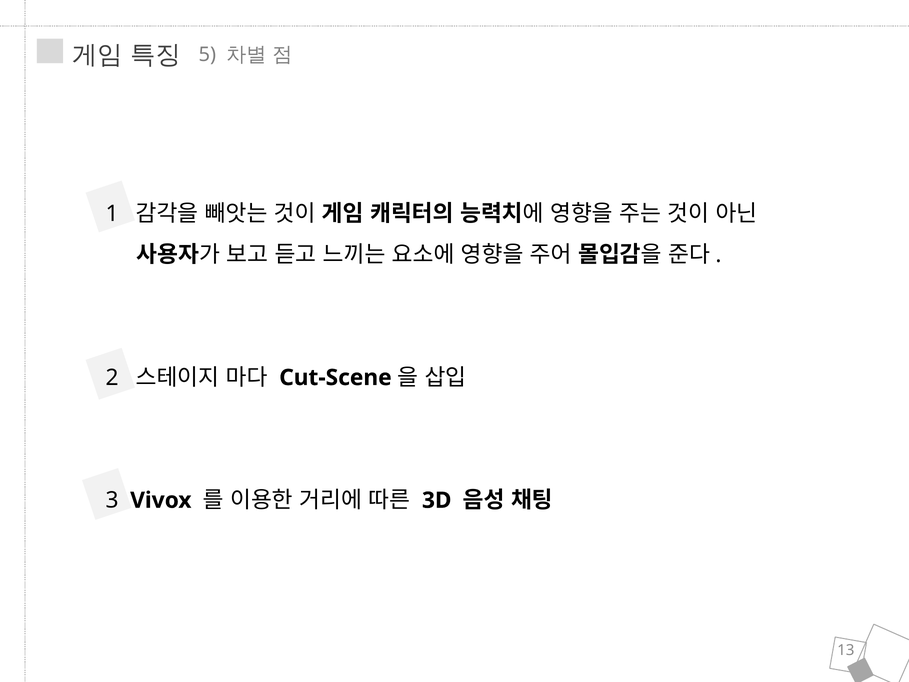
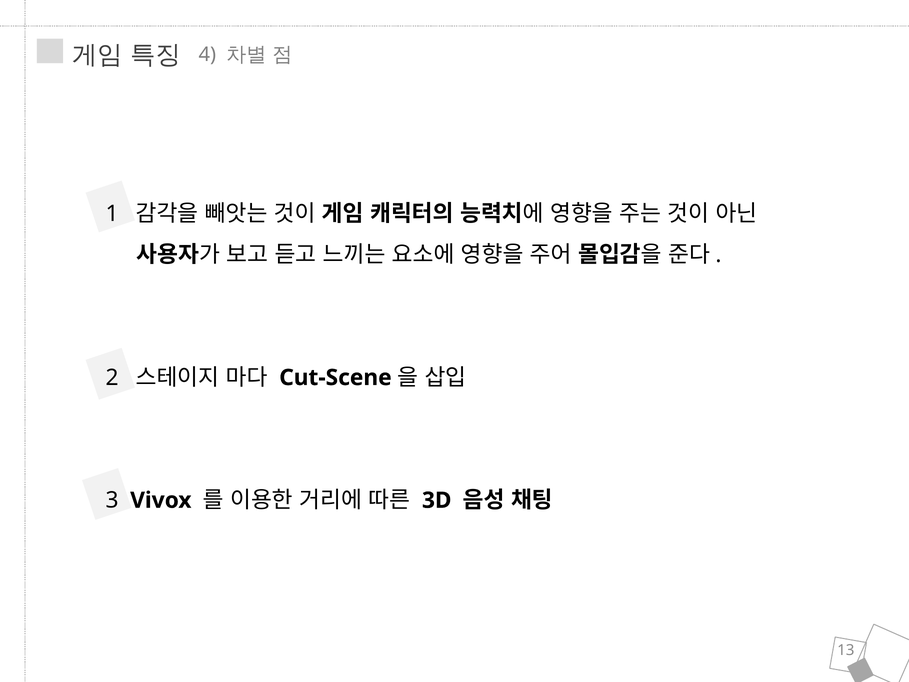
5: 5 -> 4 (207, 54)
